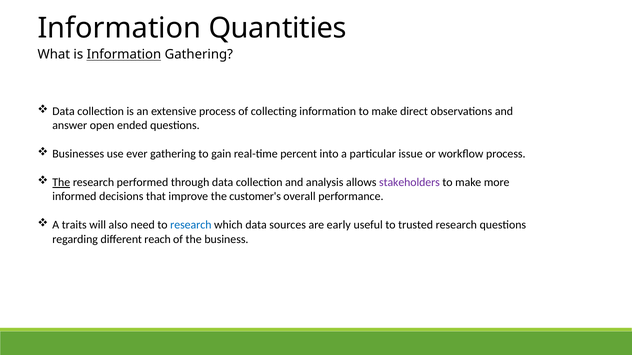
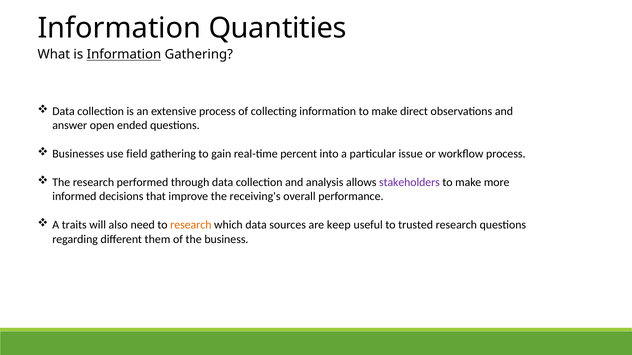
ever: ever -> field (137, 154)
The underline: present -> none (61, 183)
customer's: customer's -> receiving's (255, 197)
research colour: blue -> orange (191, 225)
early: early -> keep (339, 225)
reach: reach -> them (157, 240)
